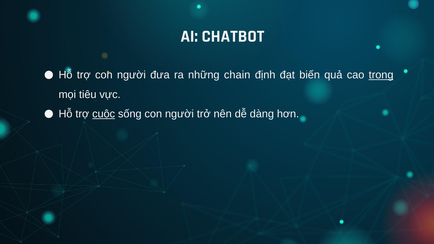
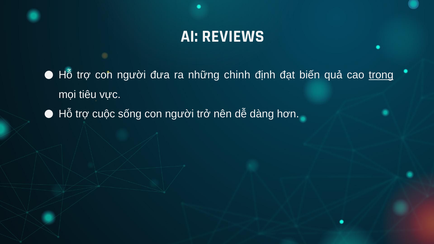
CHATBOT: CHATBOT -> REVIEWS (233, 36)
chain: chain -> chinh (237, 75)
cuộc underline: present -> none (104, 114)
